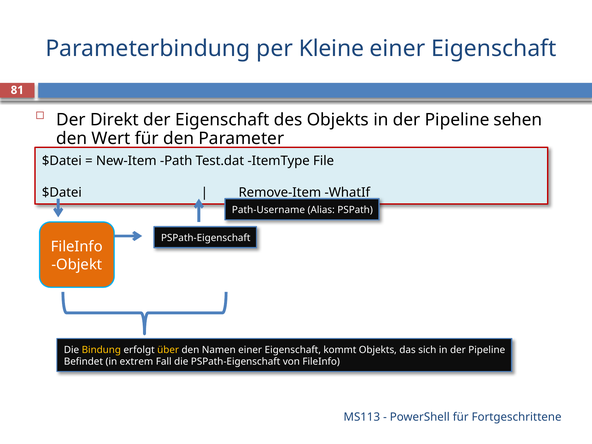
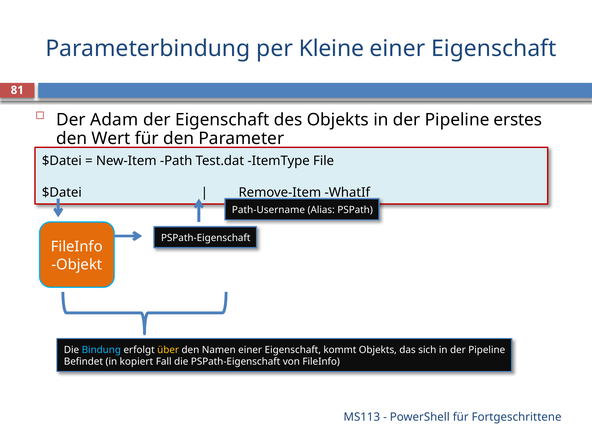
Direkt: Direkt -> Adam (114, 120)
sehen: sehen -> erstes (518, 120)
Bindung colour: yellow -> light blue (101, 350)
extrem: extrem -> kopiert (136, 362)
